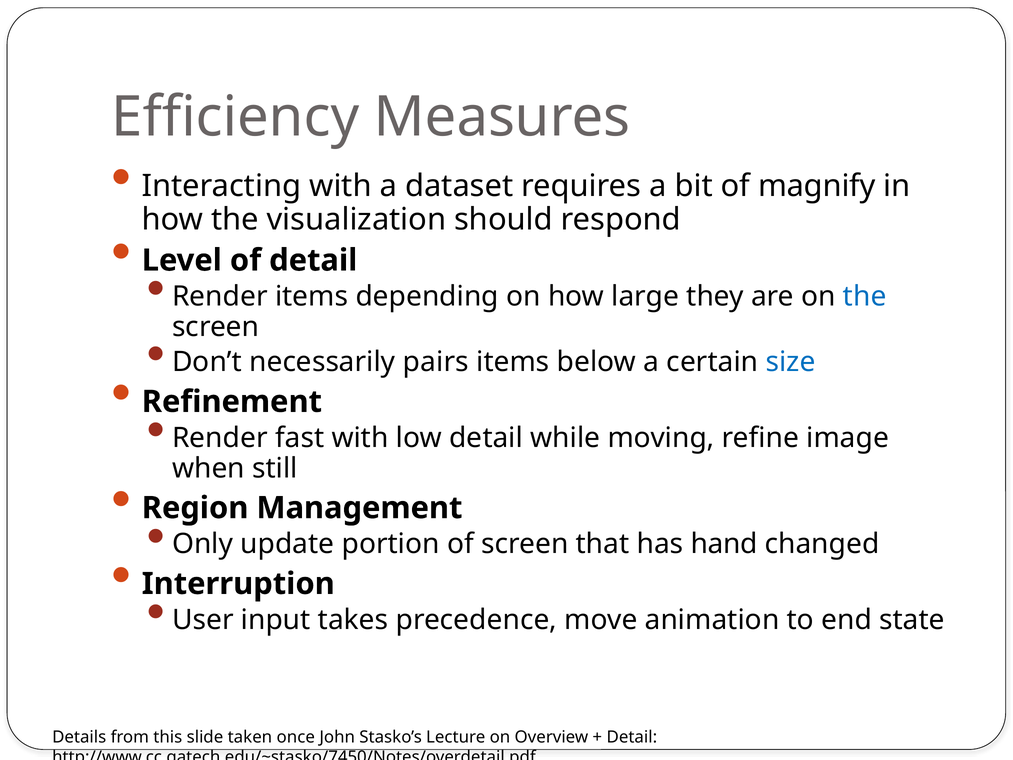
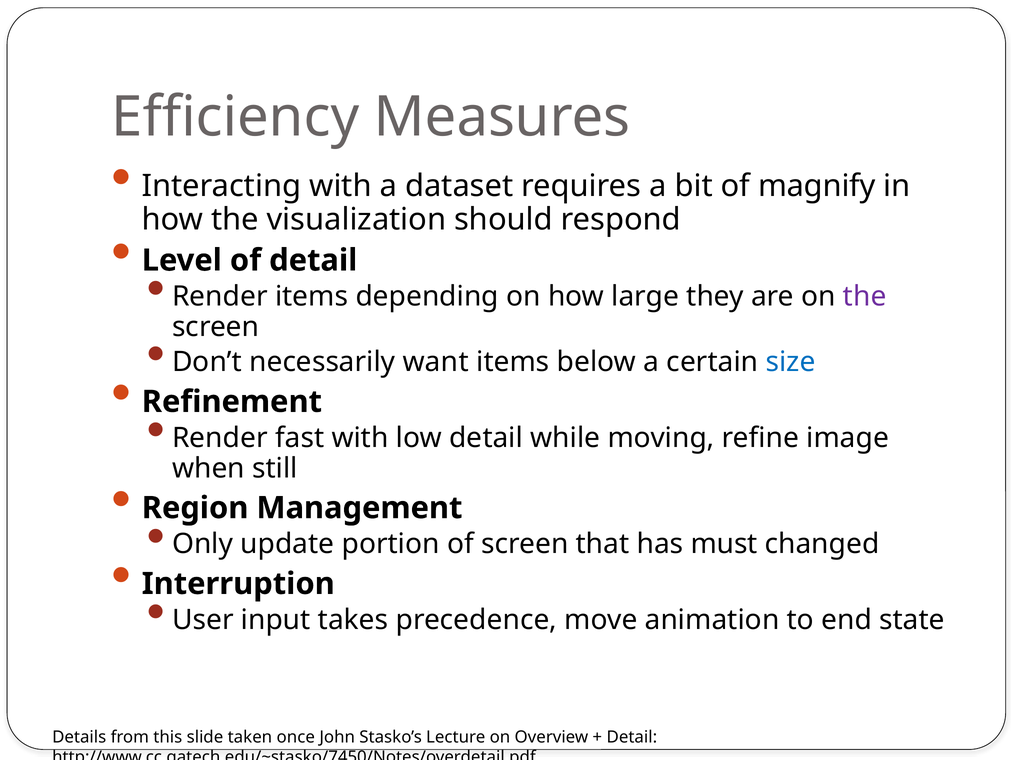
the colour: blue -> purple (865, 297)
pairs: pairs -> want (436, 362)
hand: hand -> must (724, 544)
